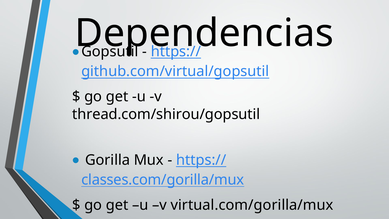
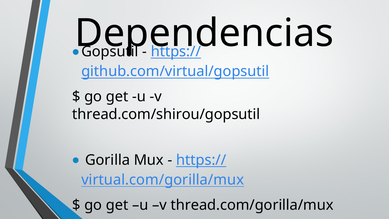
classes.com/gorilla/mux: classes.com/gorilla/mux -> virtual.com/gorilla/mux (163, 180)
virtual.com/gorilla/mux: virtual.com/gorilla/mux -> thread.com/gorilla/mux (252, 205)
